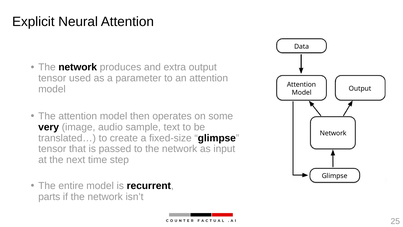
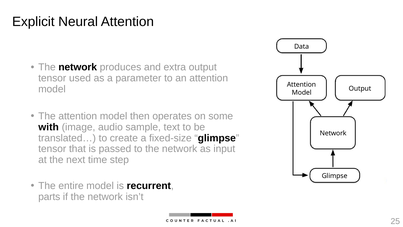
very: very -> with (49, 127)
